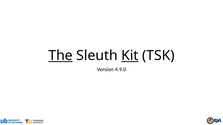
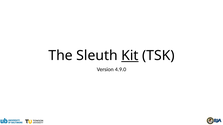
The underline: present -> none (61, 56)
